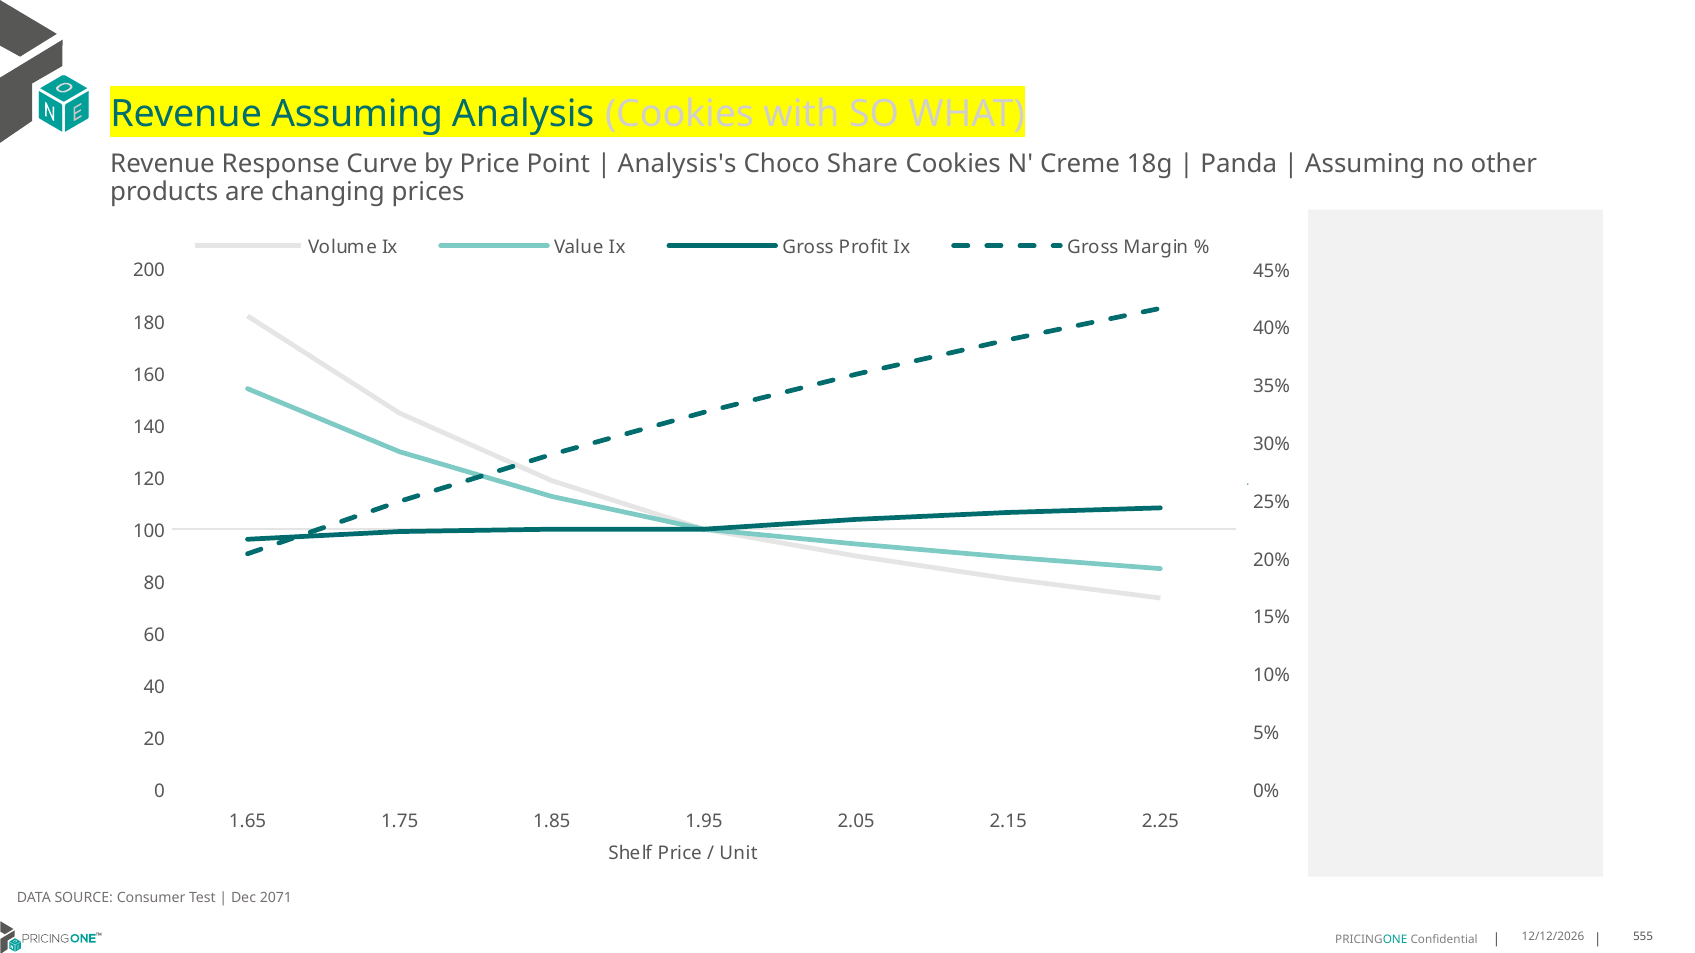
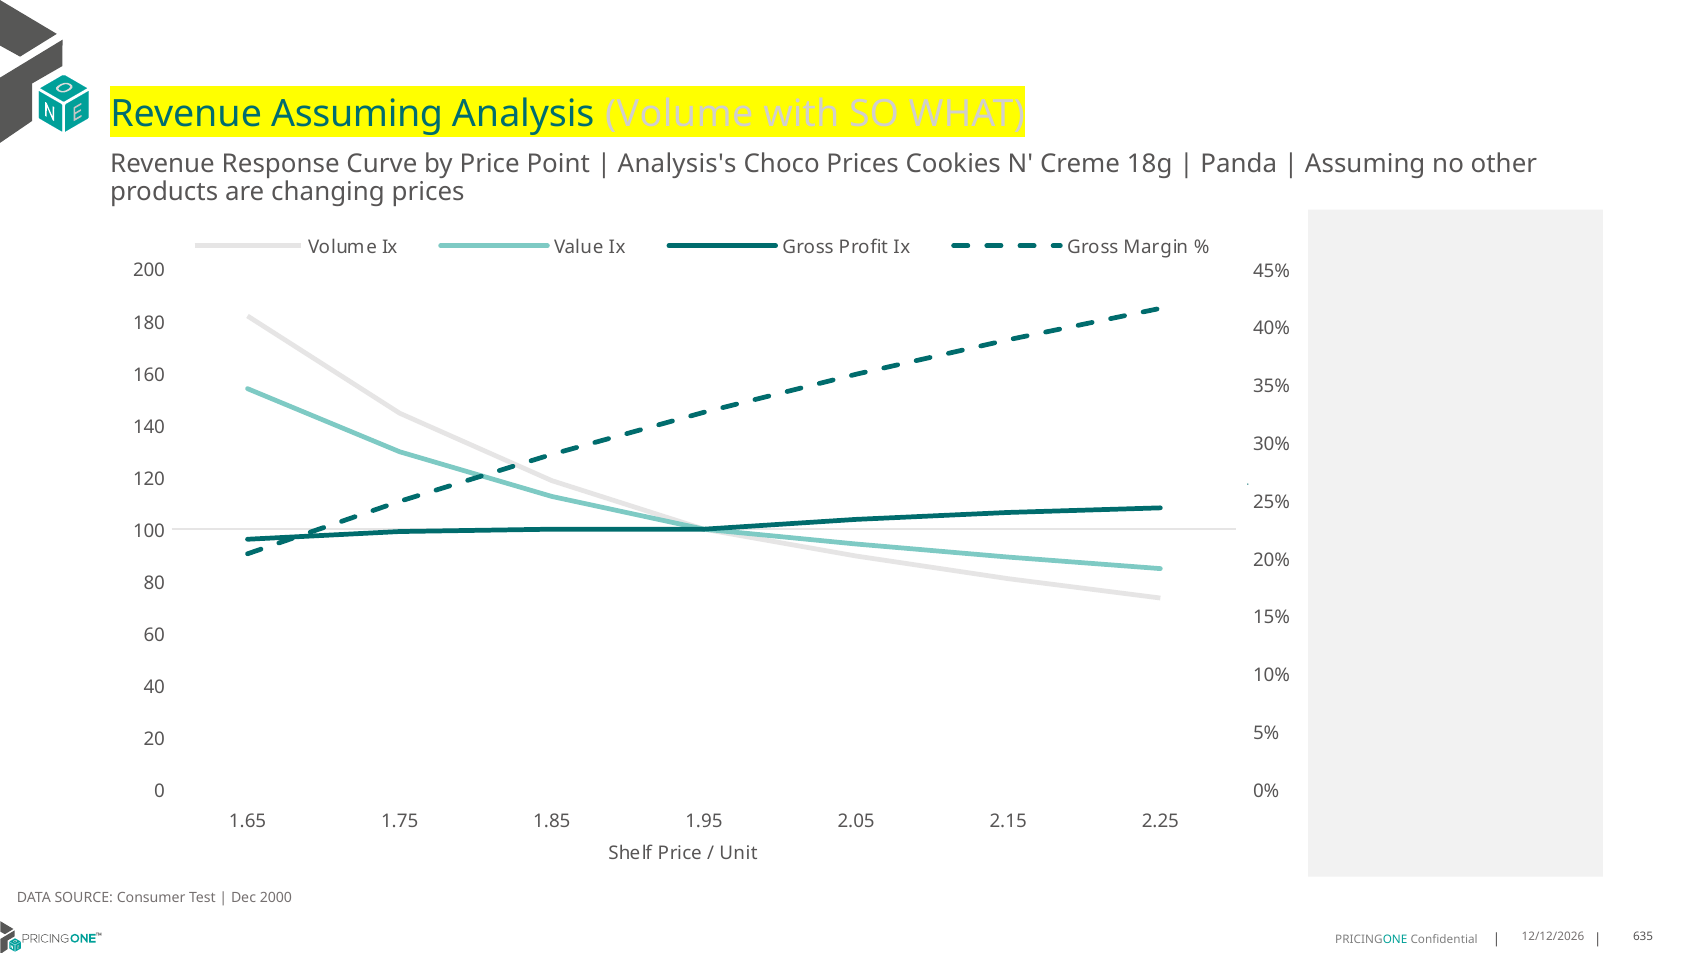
Analysis Cookies: Cookies -> Volume (679, 114)
Choco Share: Share -> Prices (863, 164)
2071: 2071 -> 2000 (276, 898)
555: 555 -> 635 (1643, 937)
